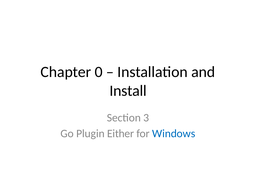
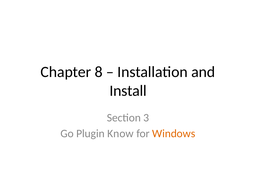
0: 0 -> 8 (99, 72)
Either: Either -> Know (120, 134)
Windows colour: blue -> orange (174, 134)
